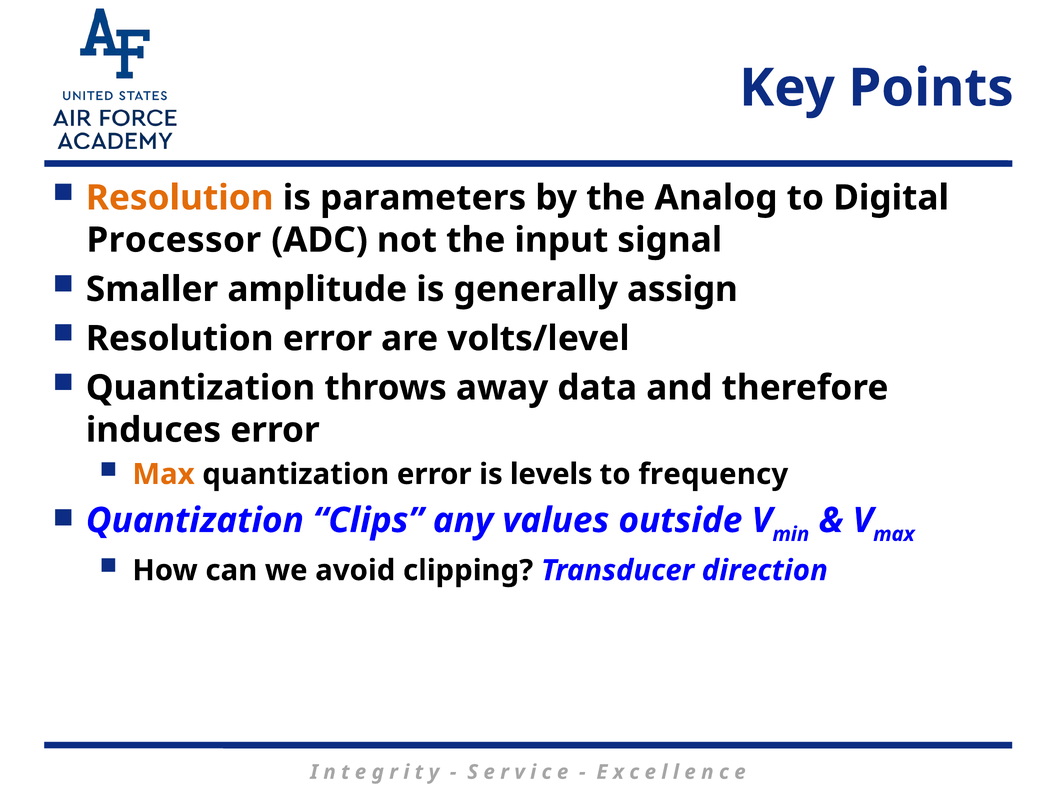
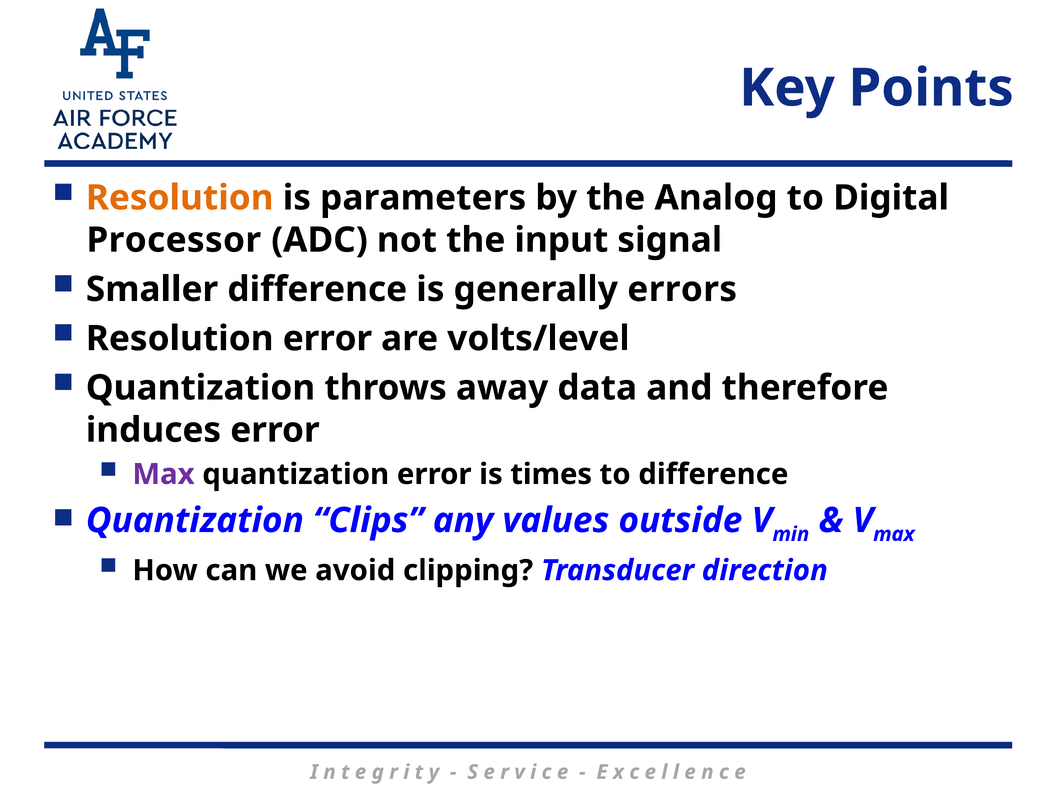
Smaller amplitude: amplitude -> difference (317, 289)
assign: assign -> errors (682, 289)
Max colour: orange -> purple (163, 474)
levels: levels -> times (551, 474)
to frequency: frequency -> difference (713, 474)
